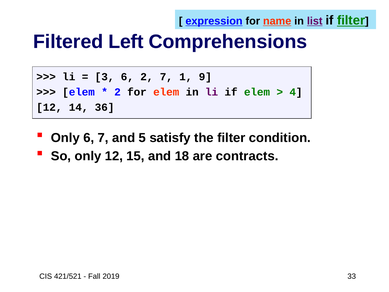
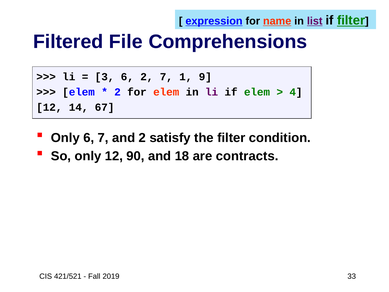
Left: Left -> File (126, 42)
36: 36 -> 67 (105, 107)
and 5: 5 -> 2 (142, 138)
15: 15 -> 90 (136, 156)
